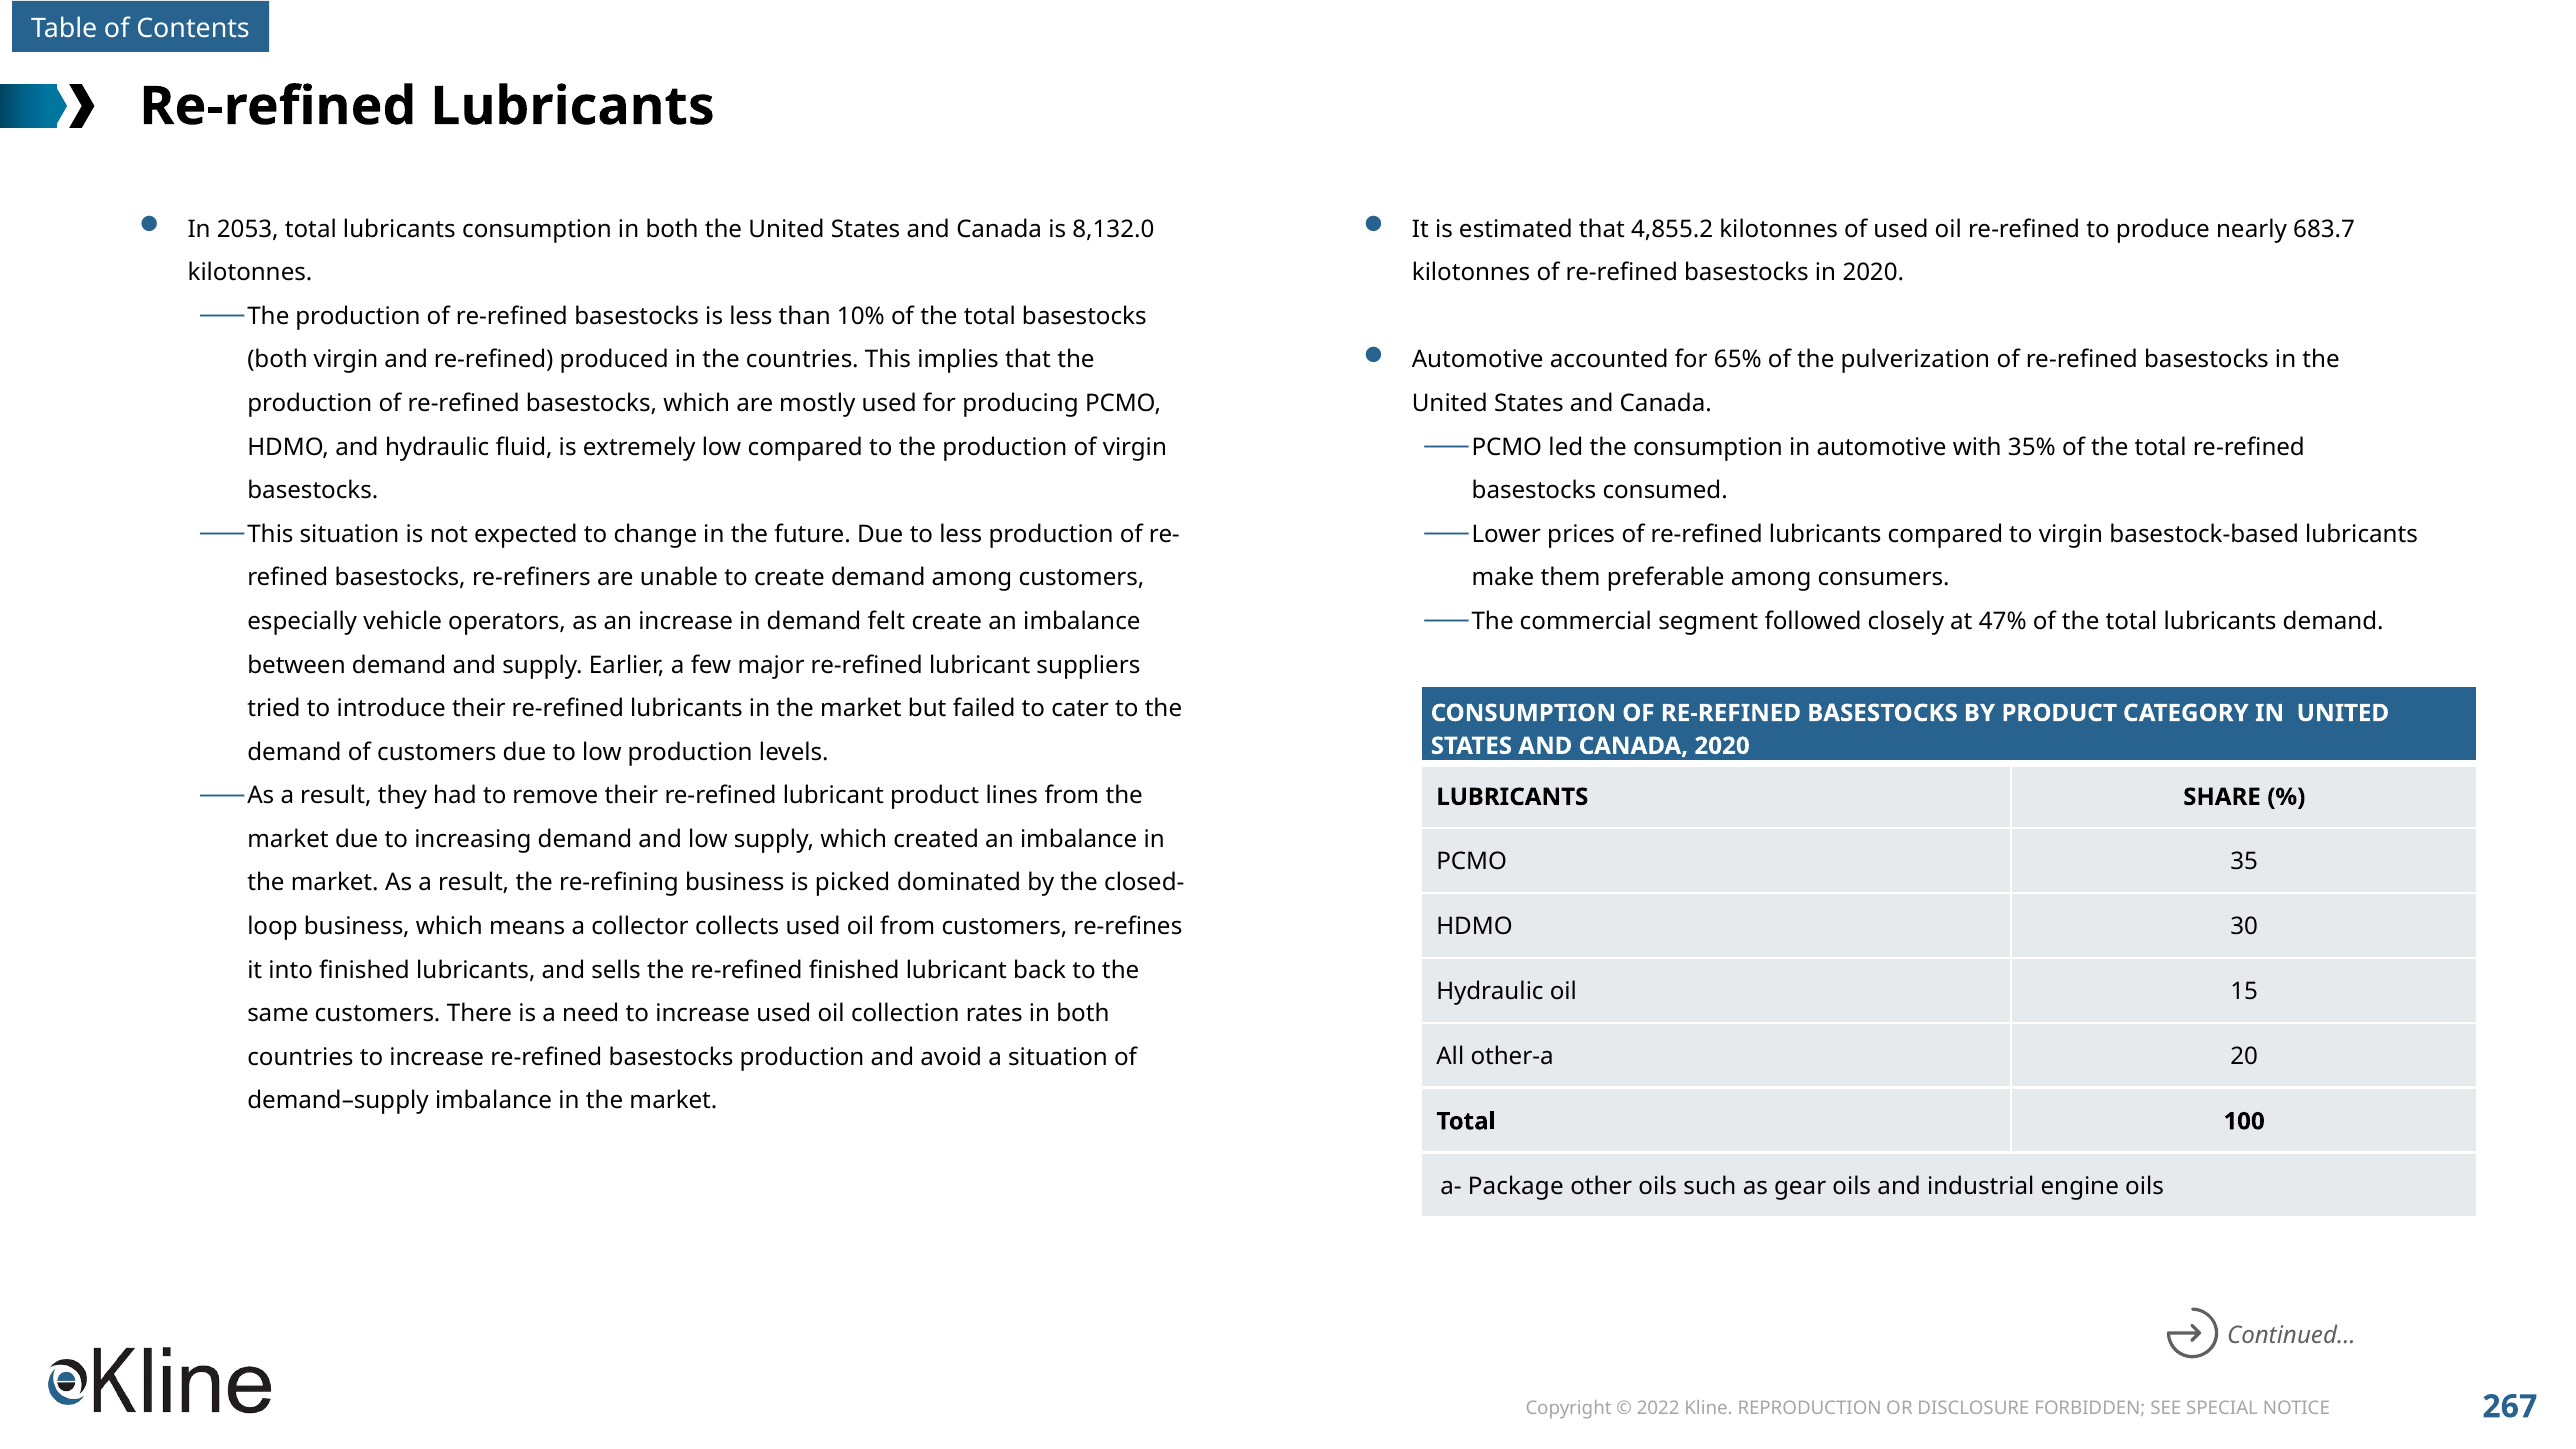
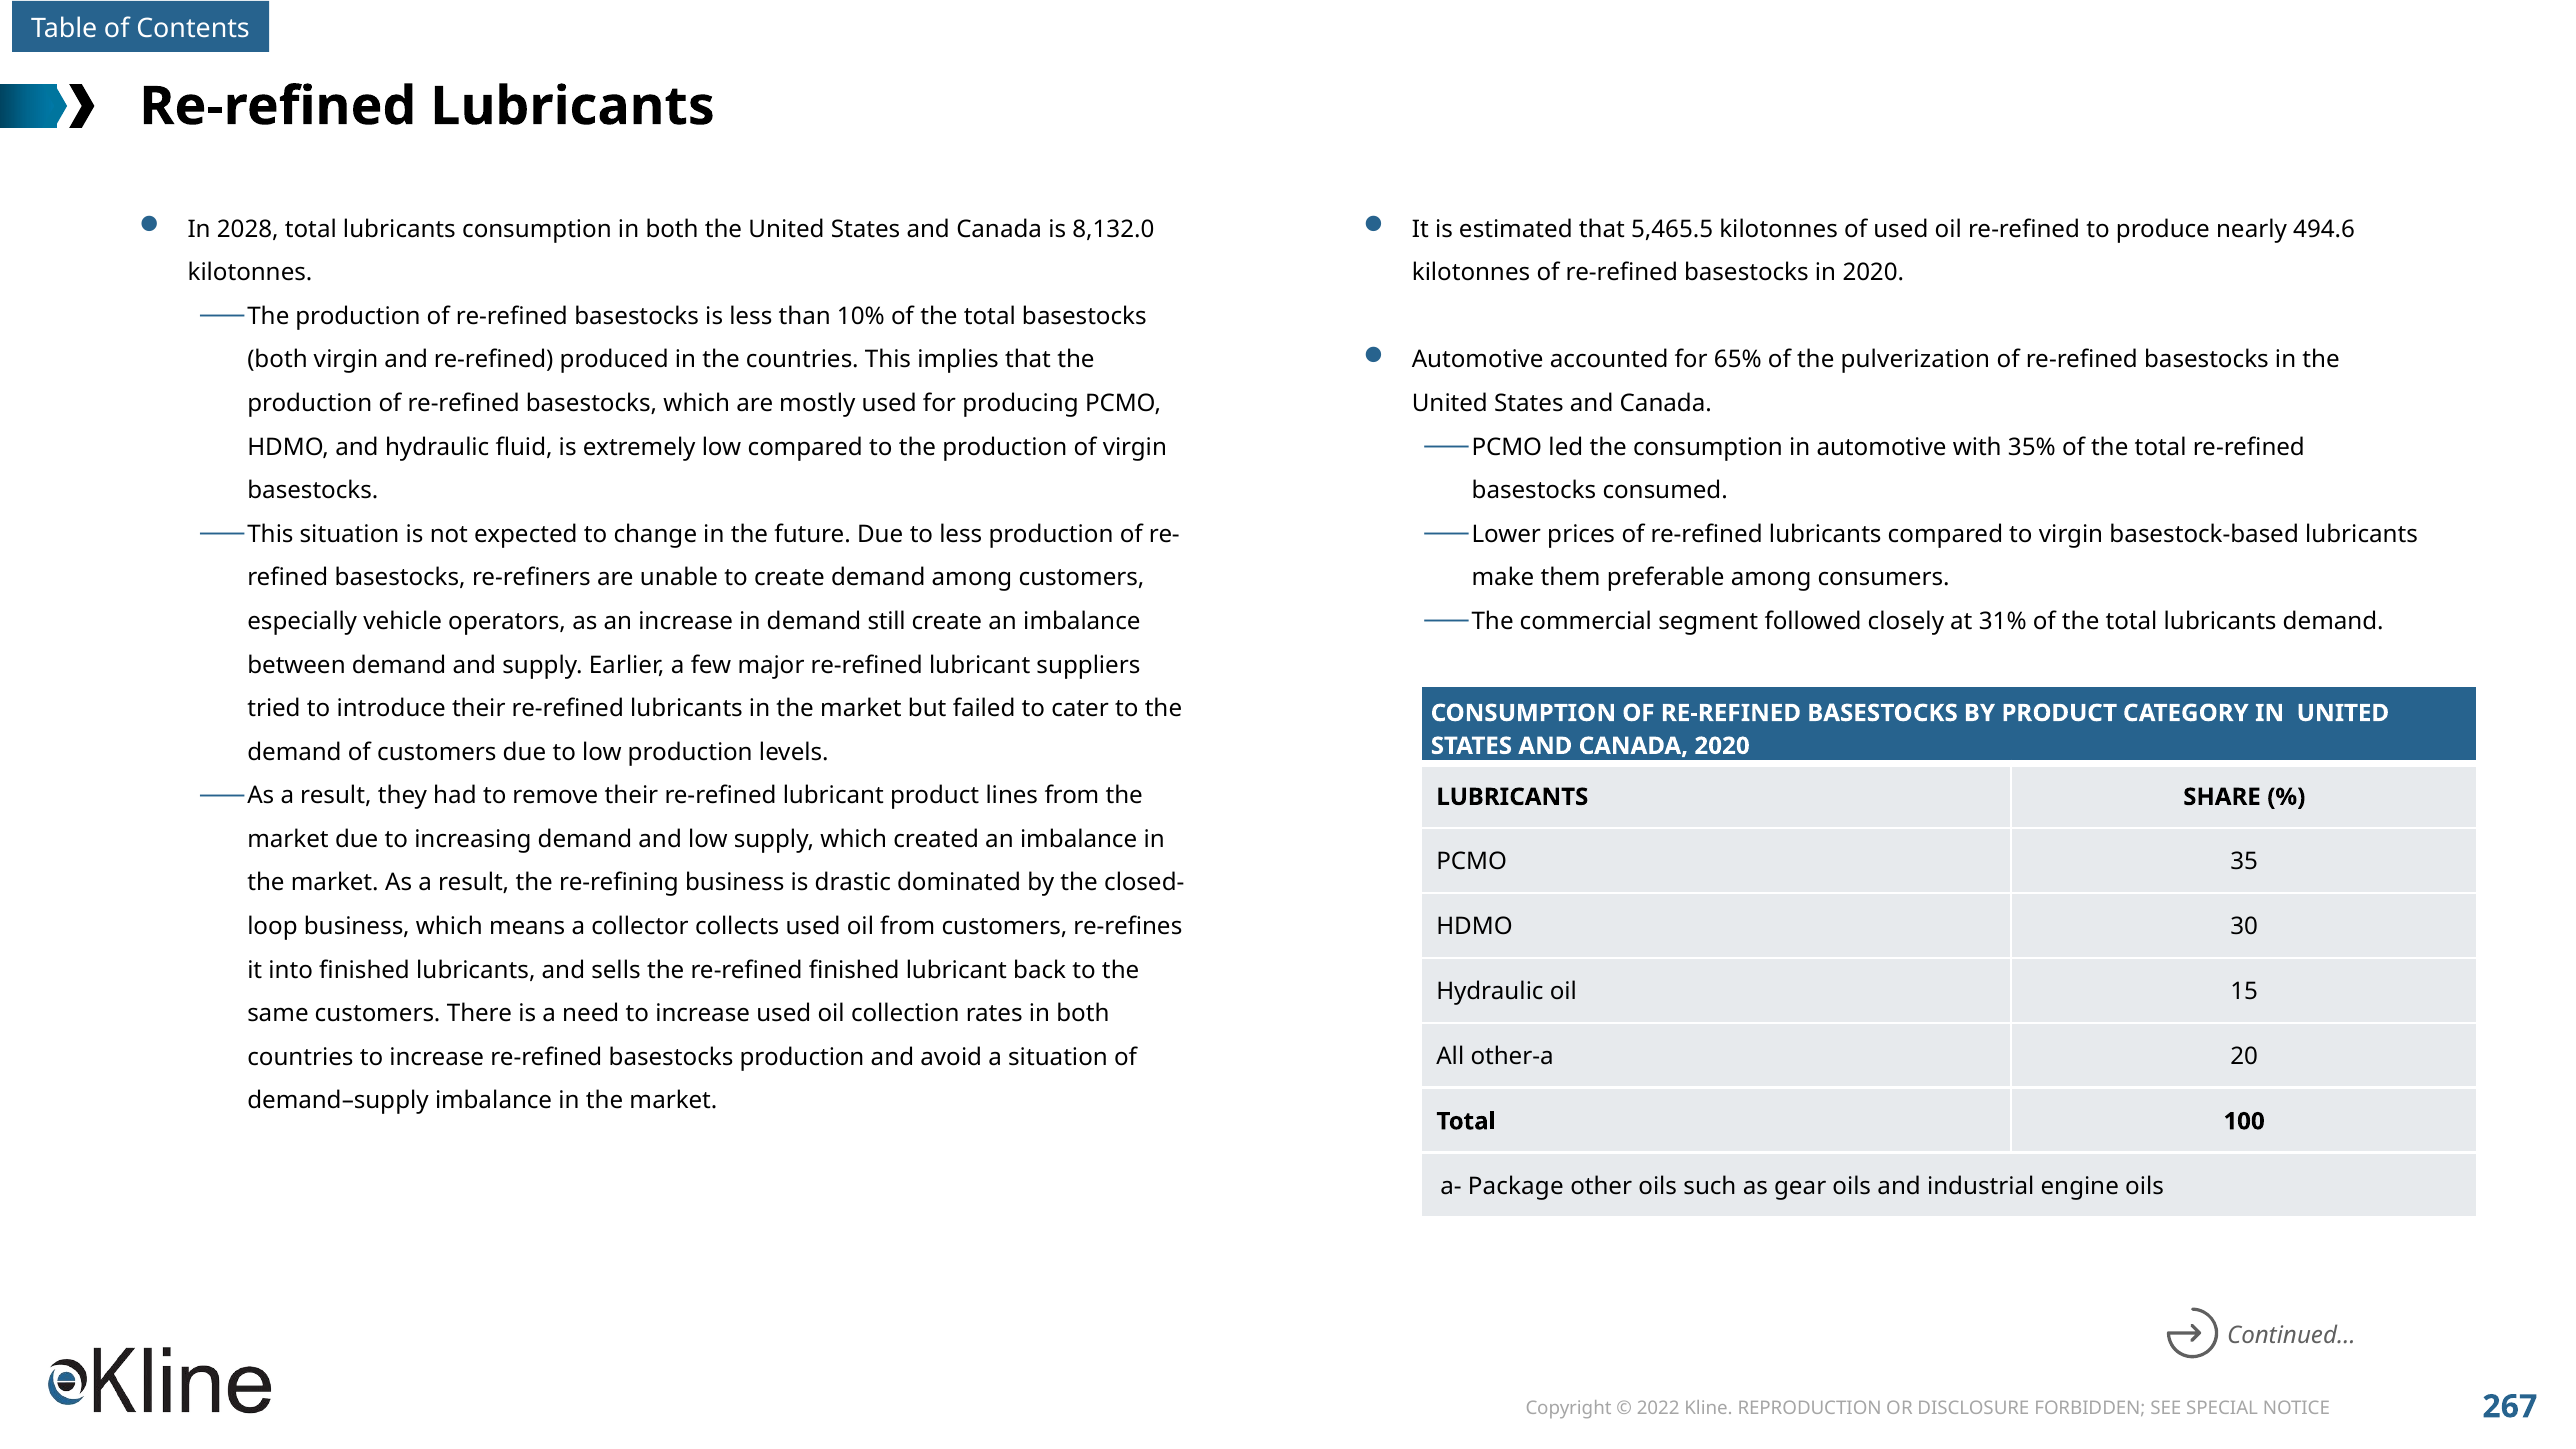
2053: 2053 -> 2028 (248, 229)
4,855.2: 4,855.2 -> 5,465.5 (1672, 229)
683.7: 683.7 -> 494.6 (2324, 229)
47%: 47% -> 31% (2003, 621)
felt: felt -> still (887, 621)
picked: picked -> drastic (853, 883)
